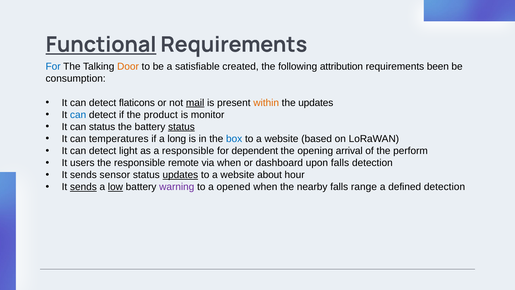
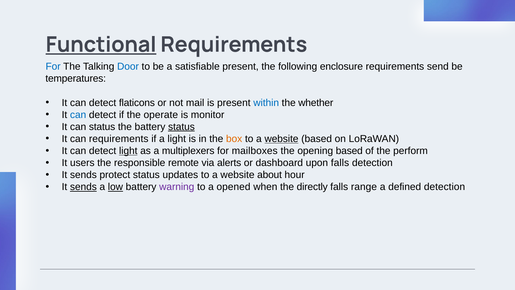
Door colour: orange -> blue (128, 67)
satisfiable created: created -> present (241, 67)
attribution: attribution -> enclosure (341, 67)
been: been -> send (438, 67)
consumption: consumption -> temperatures (76, 79)
mail underline: present -> none (195, 103)
within colour: orange -> blue (266, 103)
the updates: updates -> whether (316, 103)
product: product -> operate (161, 115)
can temperatures: temperatures -> requirements (119, 139)
a long: long -> light (177, 139)
box colour: blue -> orange (234, 139)
website underline: none -> present (282, 139)
light underline: none -> present (128, 151)
a responsible: responsible -> multiplexers (188, 151)
dependent: dependent -> mailboxes (255, 151)
opening arrival: arrival -> based (349, 151)
via when: when -> alerts (229, 163)
sensor: sensor -> protect (115, 175)
updates underline: present -> none (180, 175)
nearby: nearby -> directly (312, 187)
